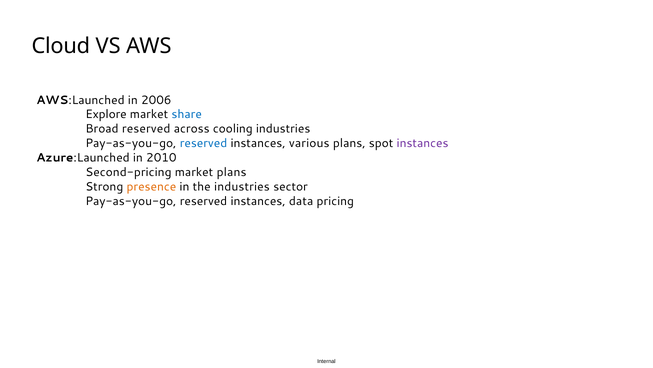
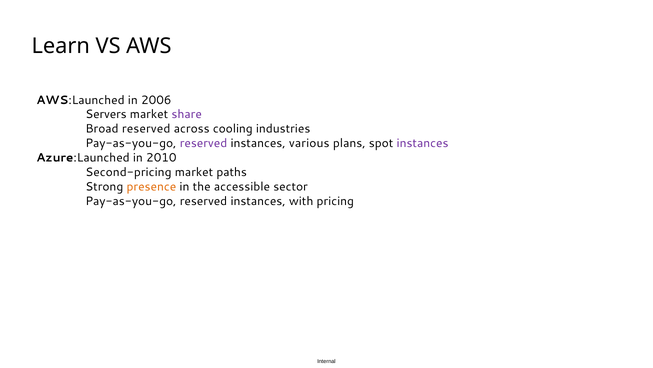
Cloud: Cloud -> Learn (61, 46)
Explore: Explore -> Servers (106, 114)
share colour: blue -> purple (187, 114)
reserved colour: blue -> purple (204, 143)
market plans: plans -> paths (232, 172)
the industries: industries -> accessible (242, 186)
data: data -> with (301, 201)
